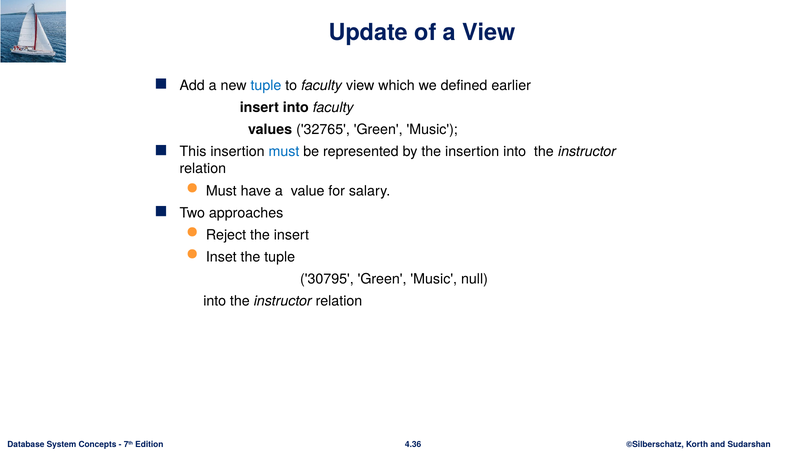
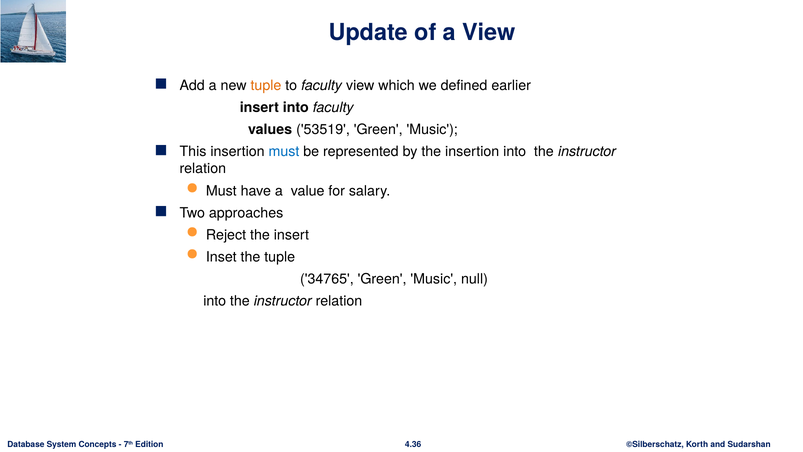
tuple colour: blue -> orange (266, 85)
32765: 32765 -> 53519 (323, 130)
30795: 30795 -> 34765 (327, 279)
